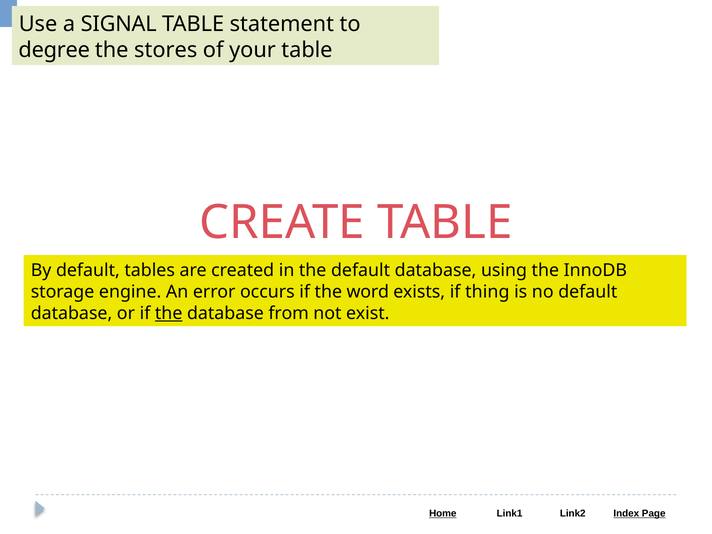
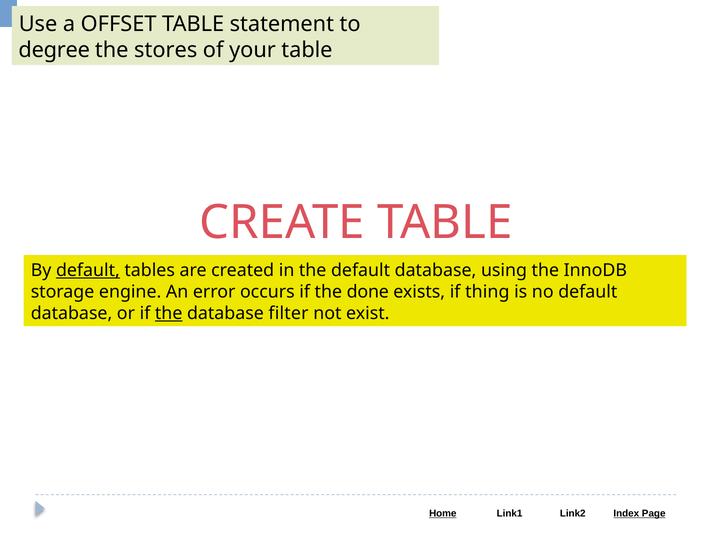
SIGNAL: SIGNAL -> OFFSET (119, 24)
default underline: none -> present (88, 271)
word: word -> done (368, 292)
from: from -> filter (288, 313)
